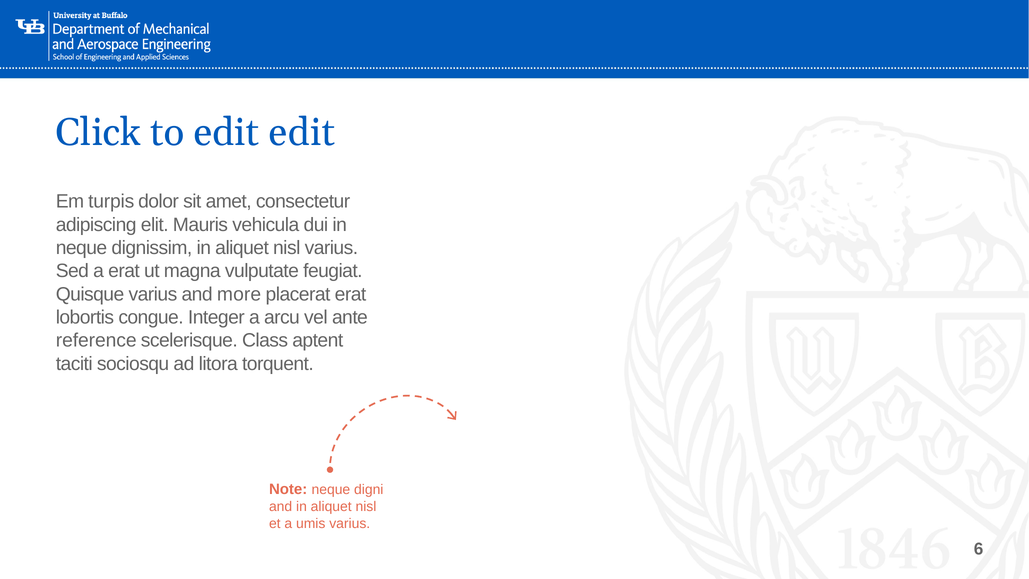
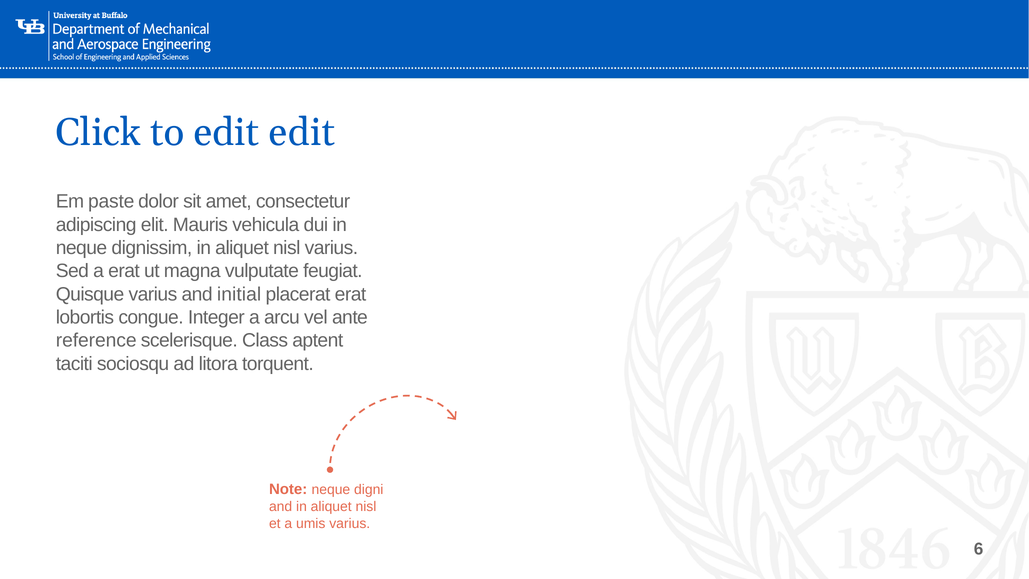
turpis: turpis -> paste (111, 202)
more: more -> initial (239, 294)
